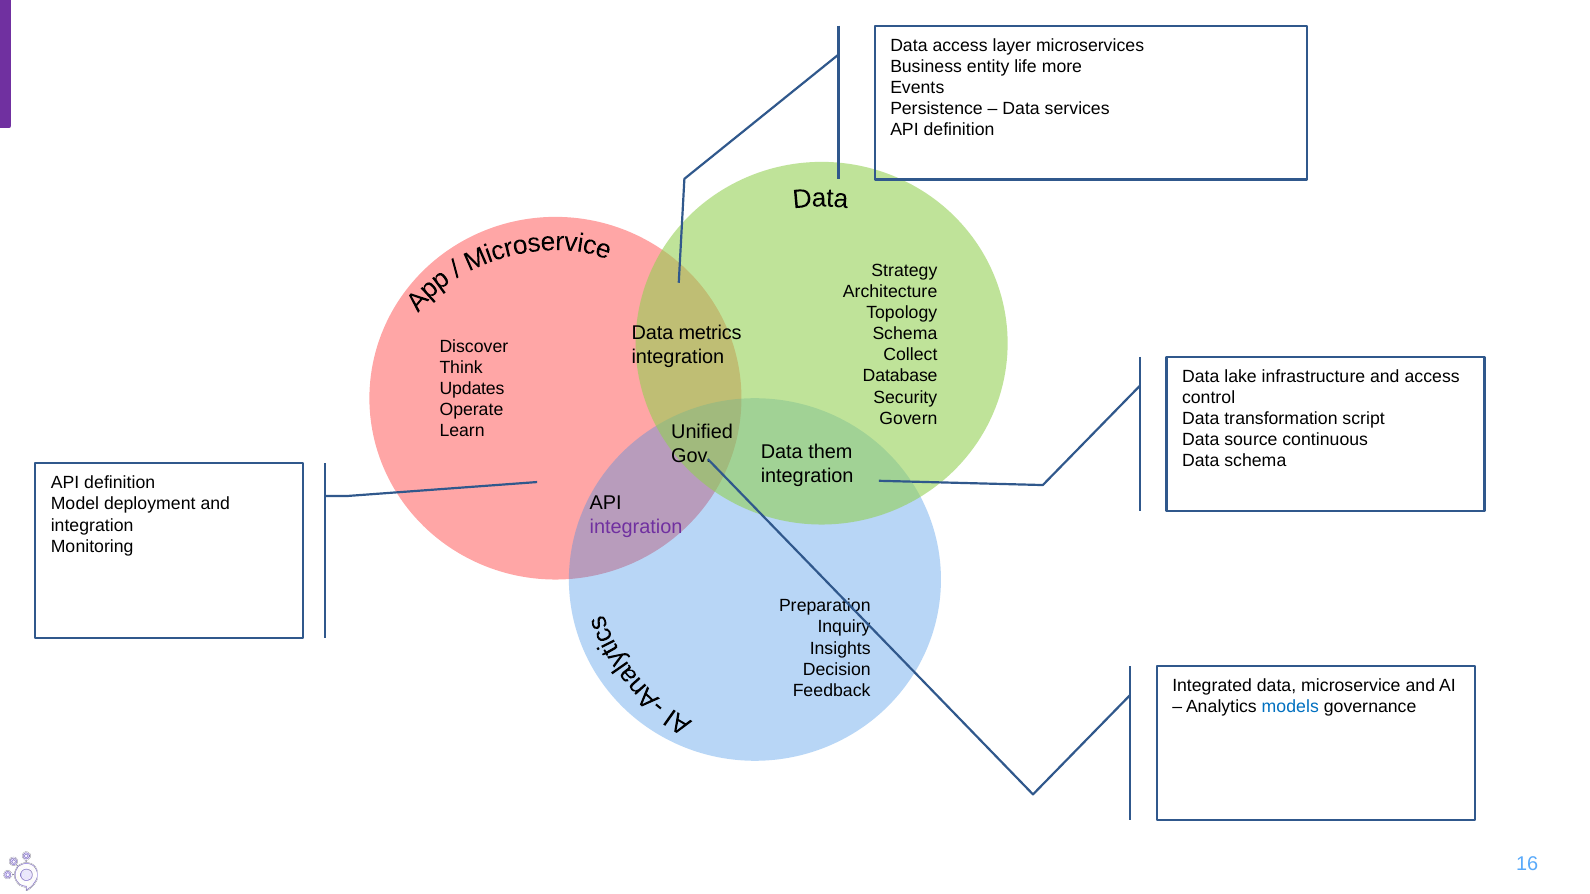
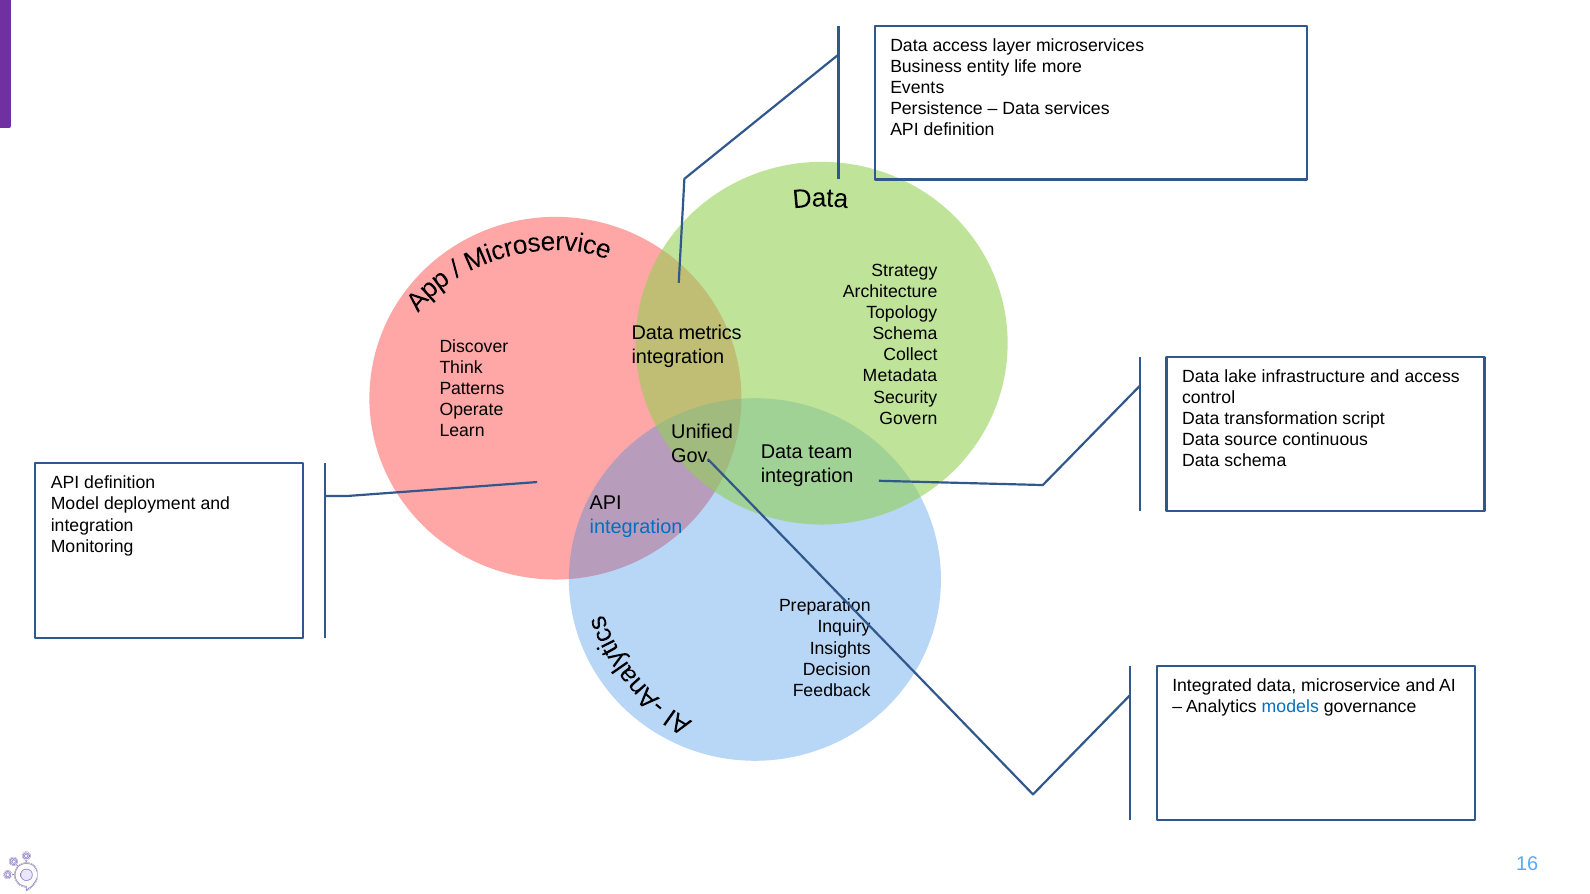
Database: Database -> Metadata (900, 376)
Updates: Updates -> Patterns (472, 389)
them: them -> team (830, 453)
integration colour: purple -> blue (636, 527)
